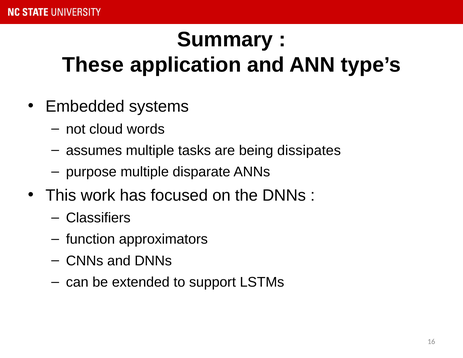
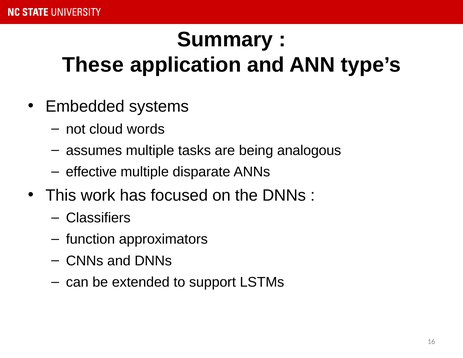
dissipates: dissipates -> analogous (309, 150)
purpose: purpose -> effective (91, 172)
